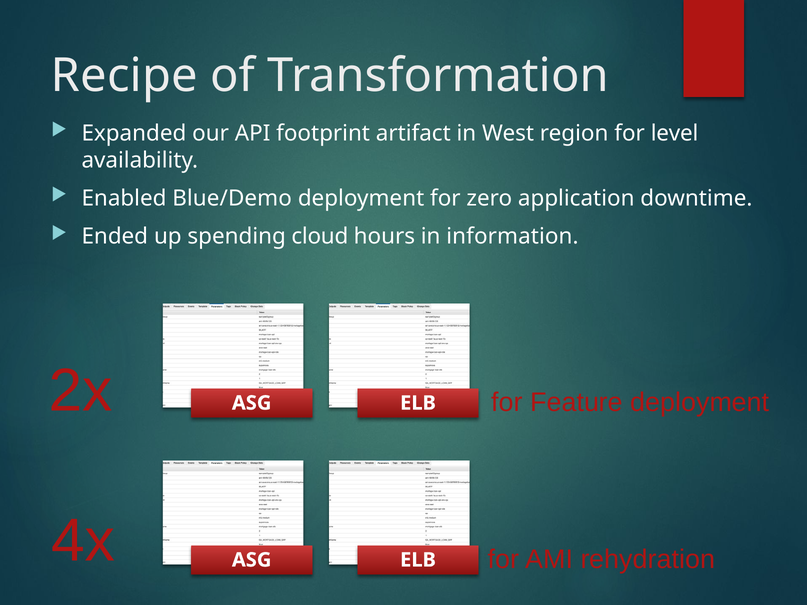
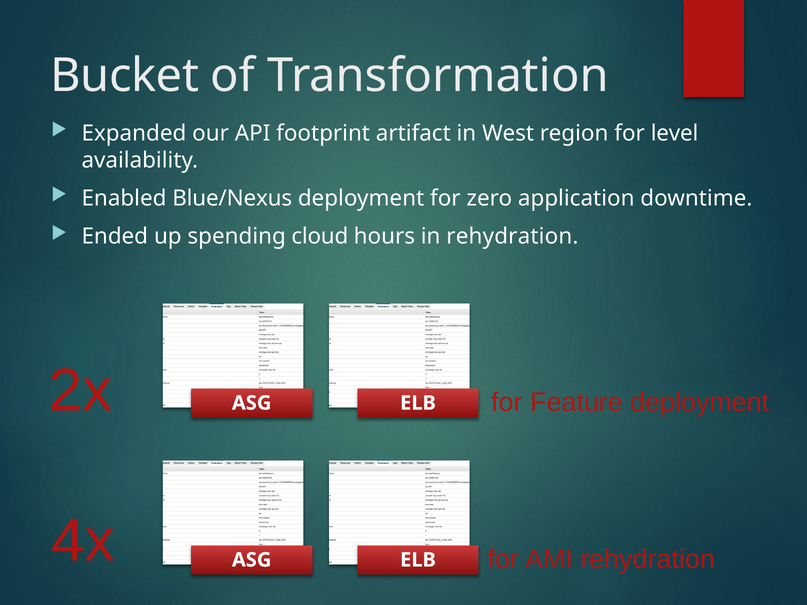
Recipe: Recipe -> Bucket (125, 76)
Blue/Demo: Blue/Demo -> Blue/Nexus (232, 198)
in information: information -> rehydration (512, 237)
